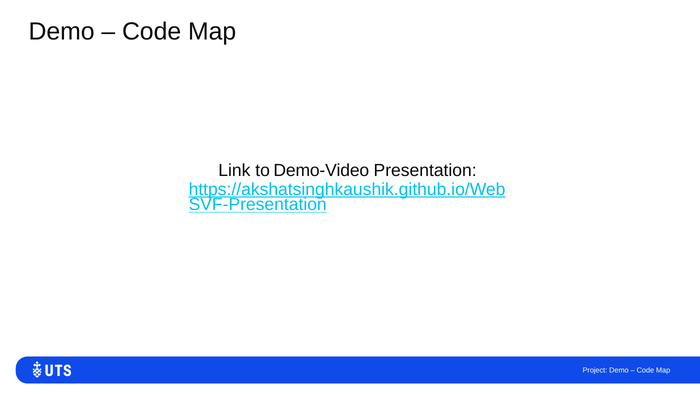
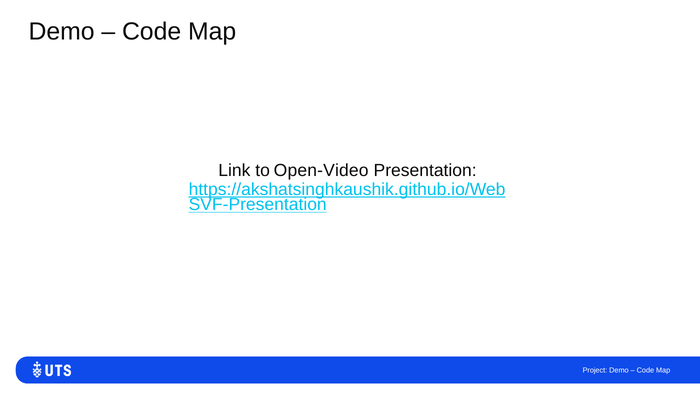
Demo-Video: Demo-Video -> Open-Video (321, 170)
